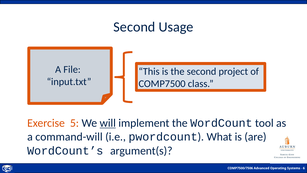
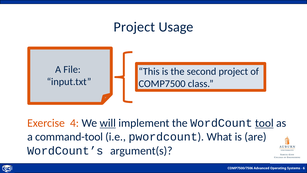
Second: Second -> Project (134, 27)
5: 5 -> 4 (74, 123)
tool underline: none -> present (264, 123)
command-will: command-will -> command-tool (69, 137)
